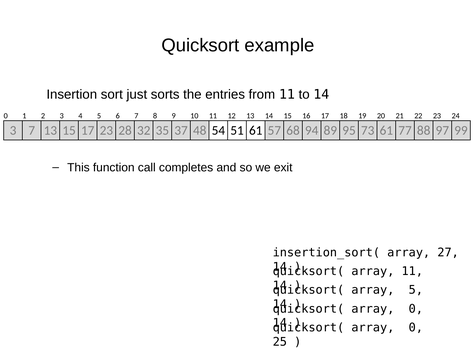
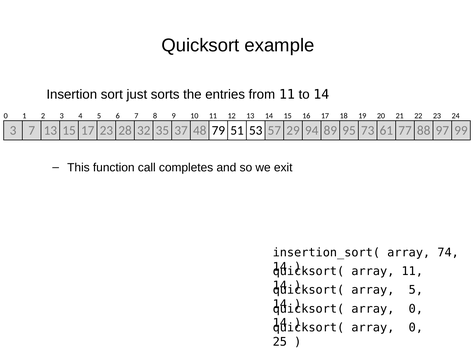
54: 54 -> 79 (218, 130)
51 61: 61 -> 53 (256, 130)
68: 68 -> 29 (293, 130)
27: 27 -> 74 (448, 253)
